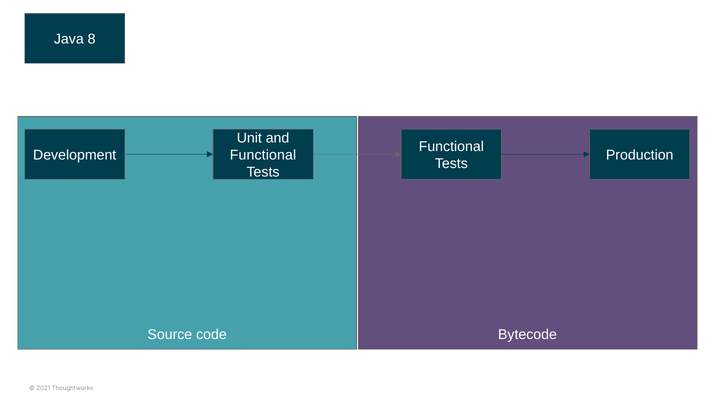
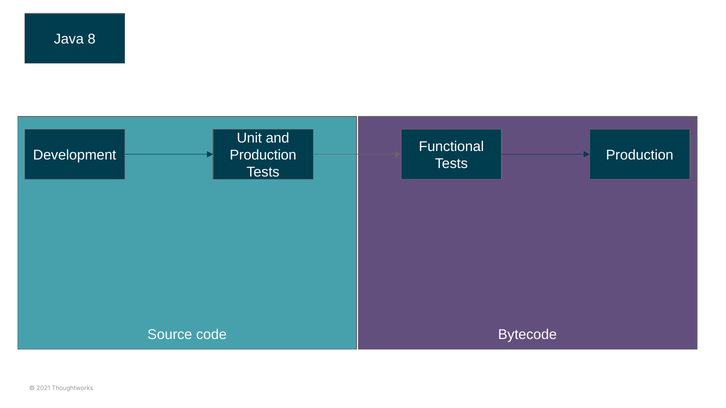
Functional: Functional -> Production (263, 155)
